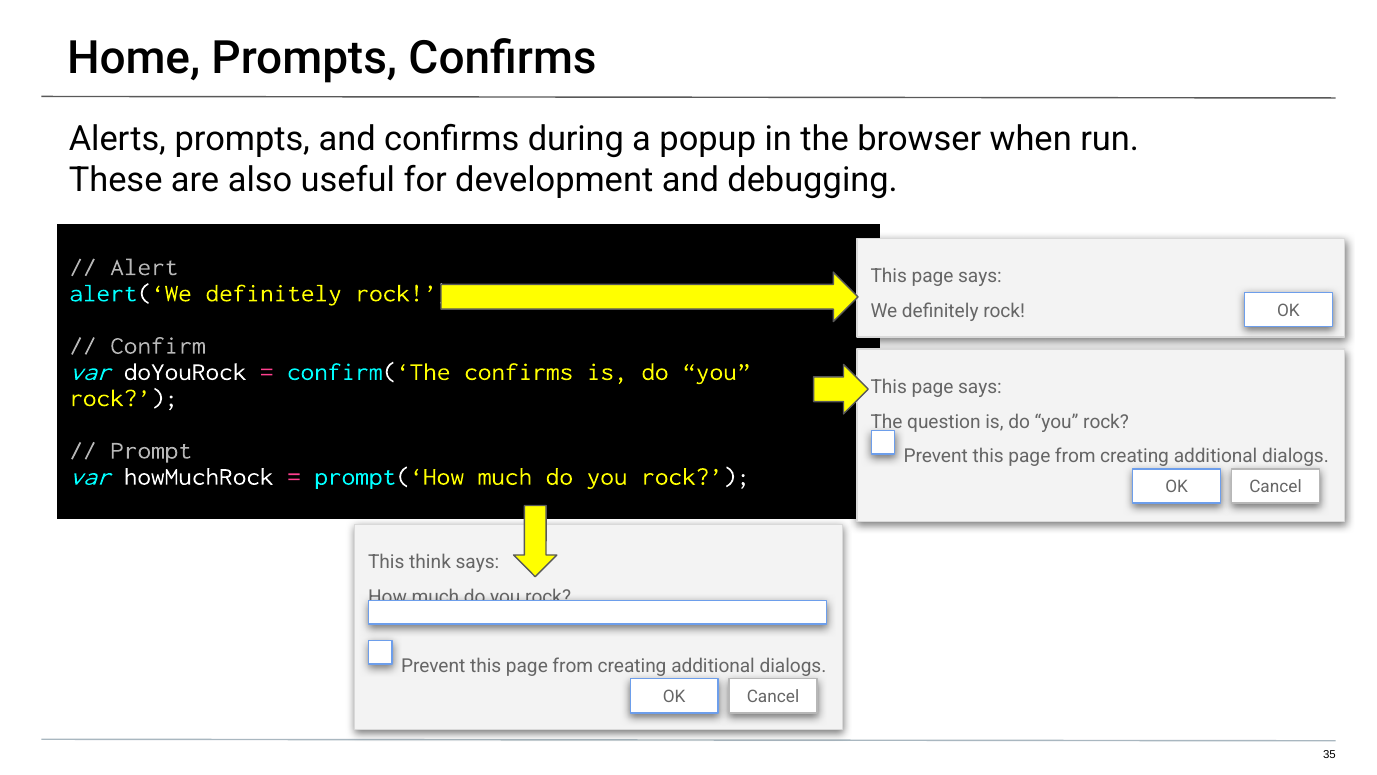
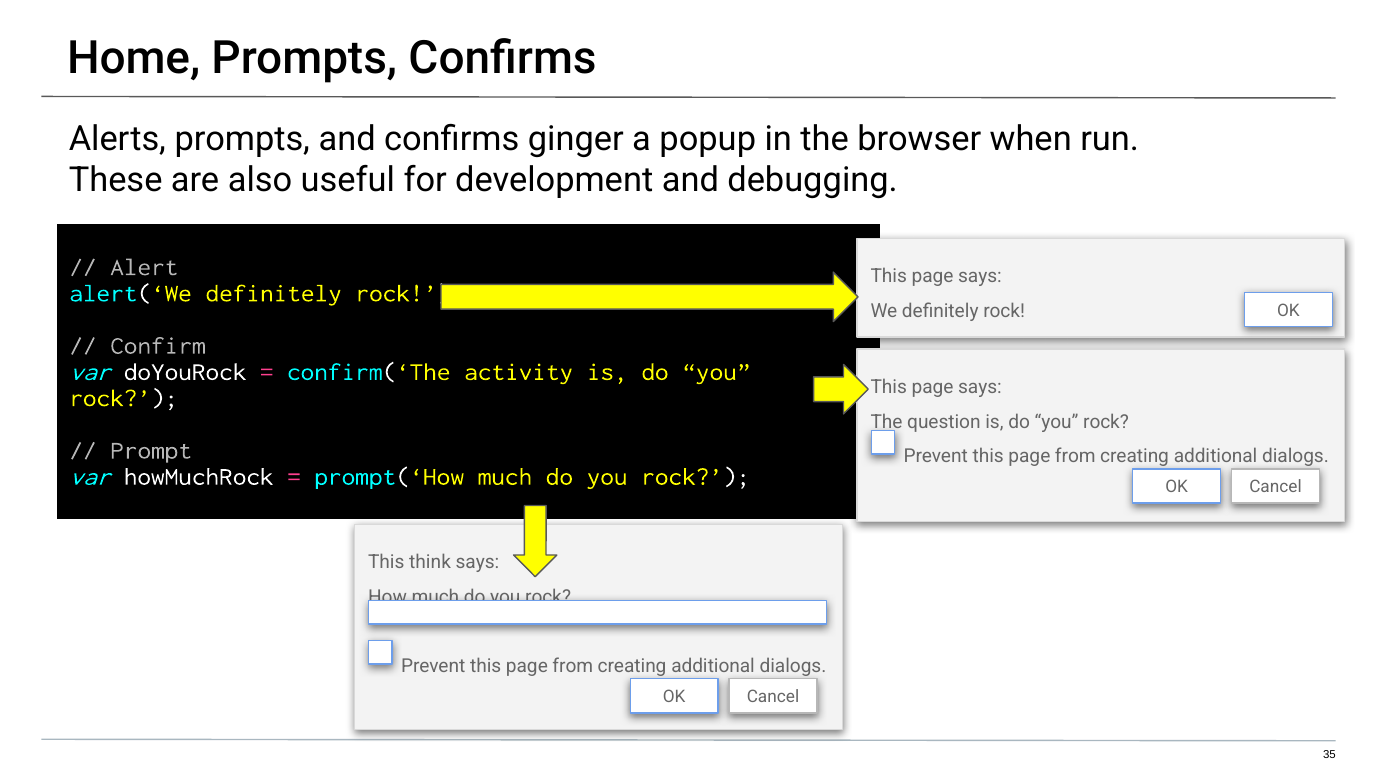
during: during -> ginger (576, 139)
confirm(‘The confirms: confirms -> activity (519, 371)
